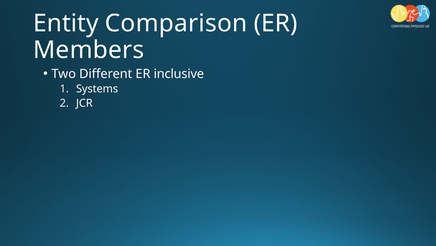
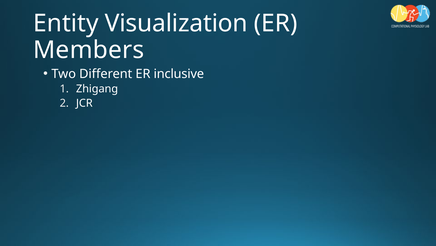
Comparison: Comparison -> Visualization (176, 23)
Systems: Systems -> Zhigang (97, 89)
